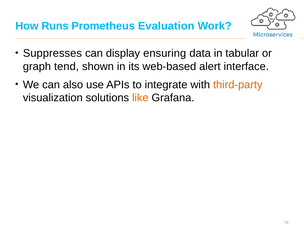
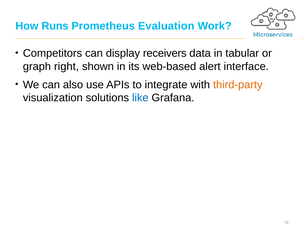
Suppresses: Suppresses -> Competitors (52, 53)
ensuring: ensuring -> receivers (165, 53)
tend: tend -> right (66, 66)
like colour: orange -> blue (140, 98)
